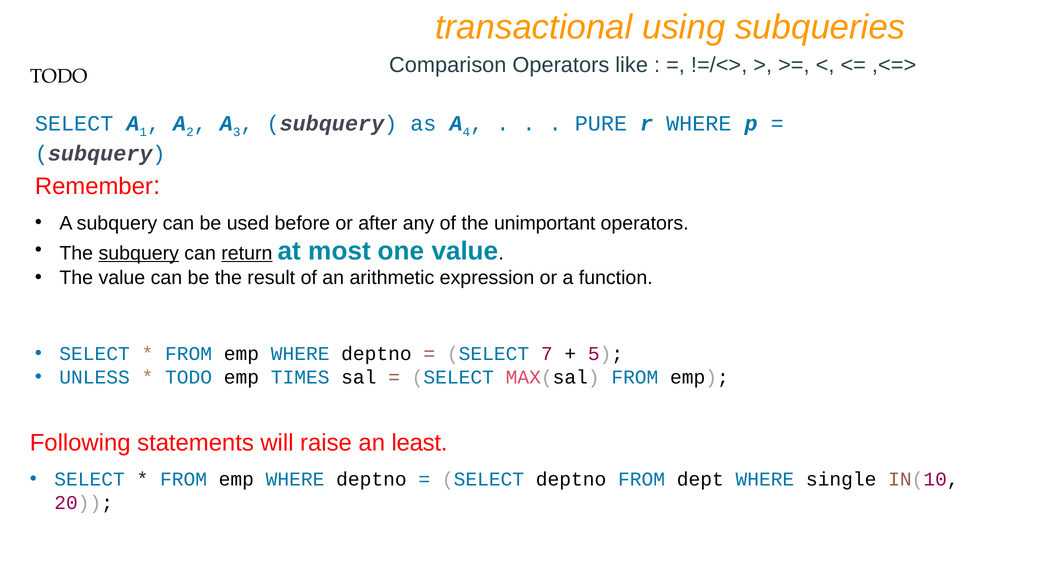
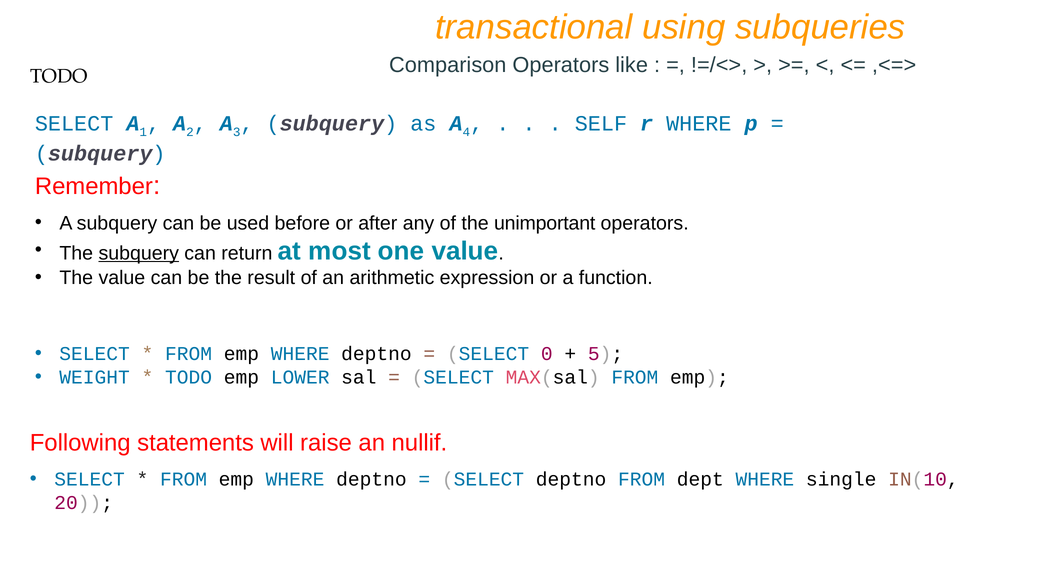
PURE: PURE -> SELF (601, 124)
return underline: present -> none (247, 253)
7: 7 -> 0 (547, 354)
UNLESS: UNLESS -> WEIGHT (95, 377)
TIMES: TIMES -> LOWER (300, 377)
least: least -> nullif (419, 443)
